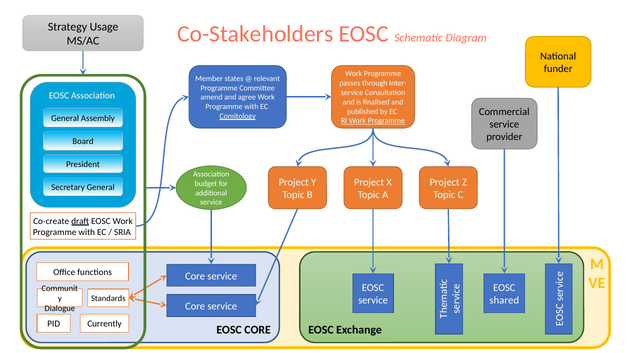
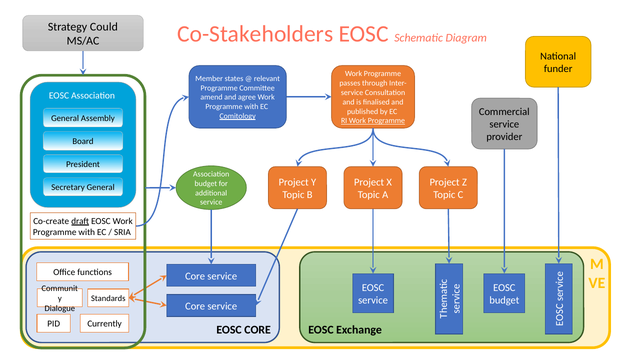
Usage: Usage -> Could (104, 27)
shared: shared -> budget (504, 300)
